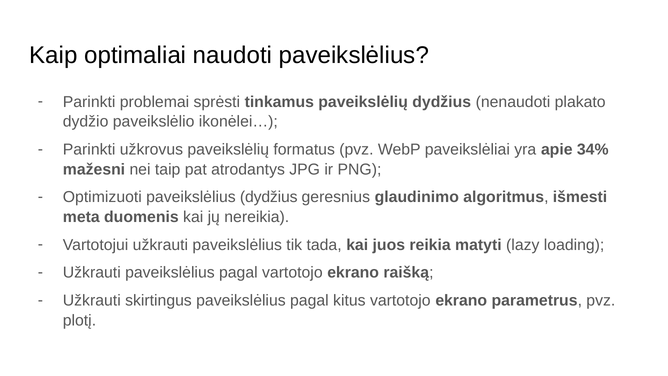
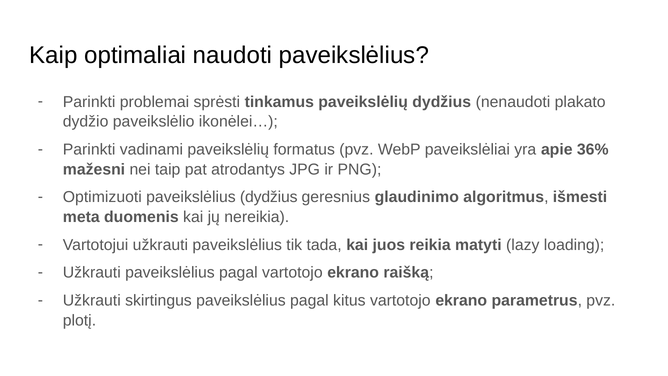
užkrovus: užkrovus -> vadinami (151, 150)
34%: 34% -> 36% (593, 150)
